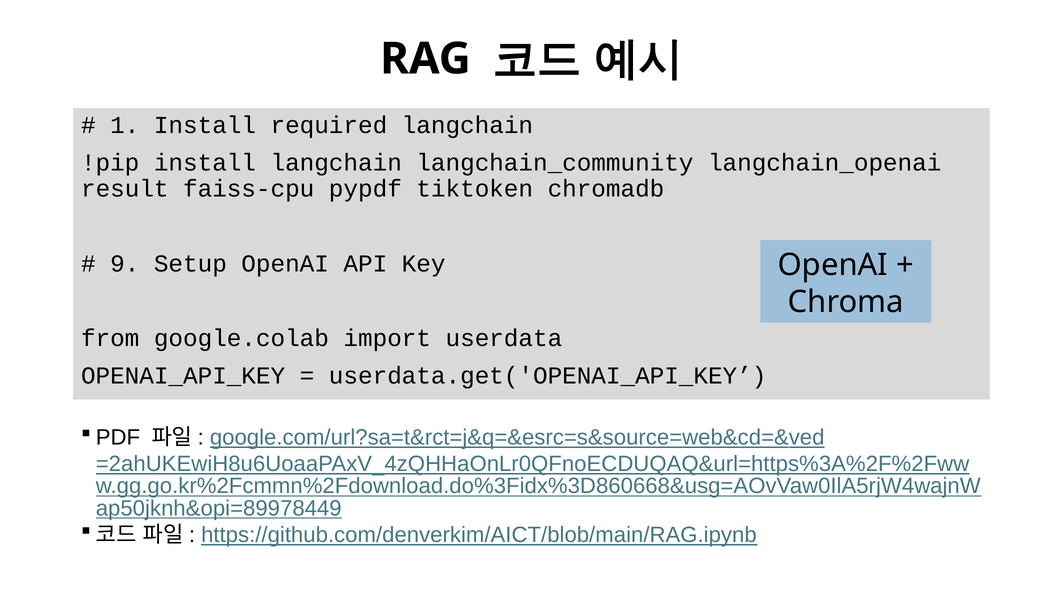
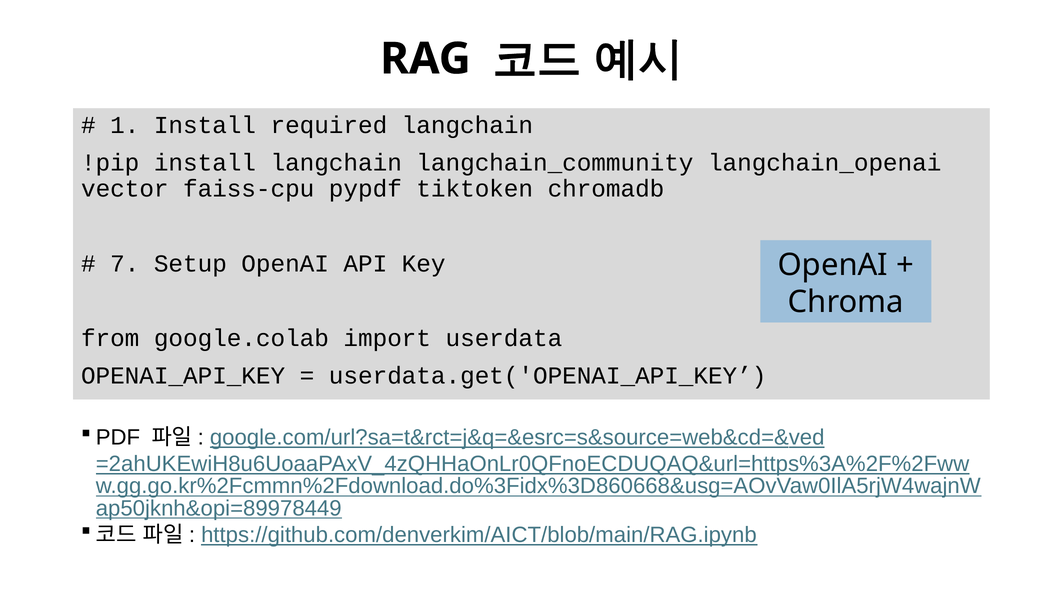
result: result -> vector (125, 189)
9: 9 -> 7 (125, 264)
